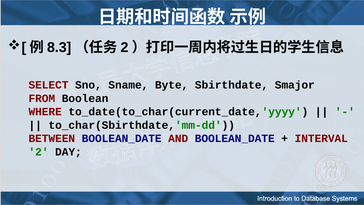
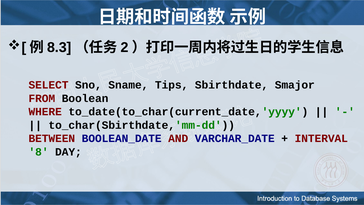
Byte: Byte -> Tips (172, 85)
AND BOOLEAN_DATE: BOOLEAN_DATE -> VARCHAR_DATE (235, 138)
2: 2 -> 8 (39, 152)
